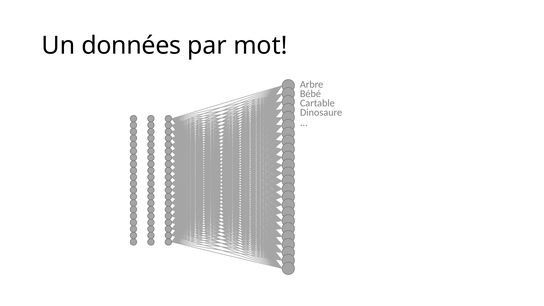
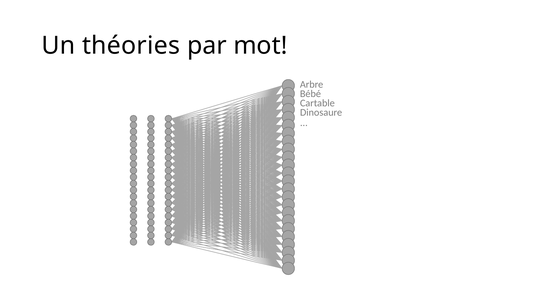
données: données -> théories (131, 46)
